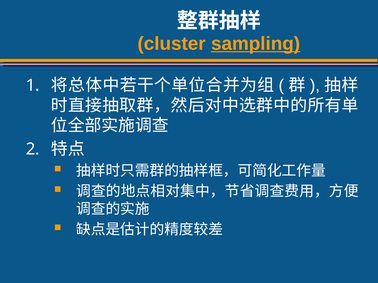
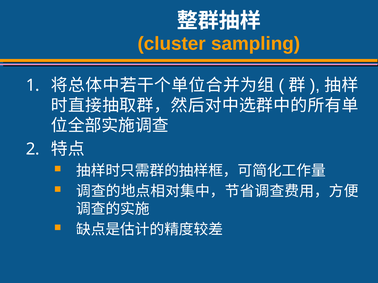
sampling underline: present -> none (256, 44)
